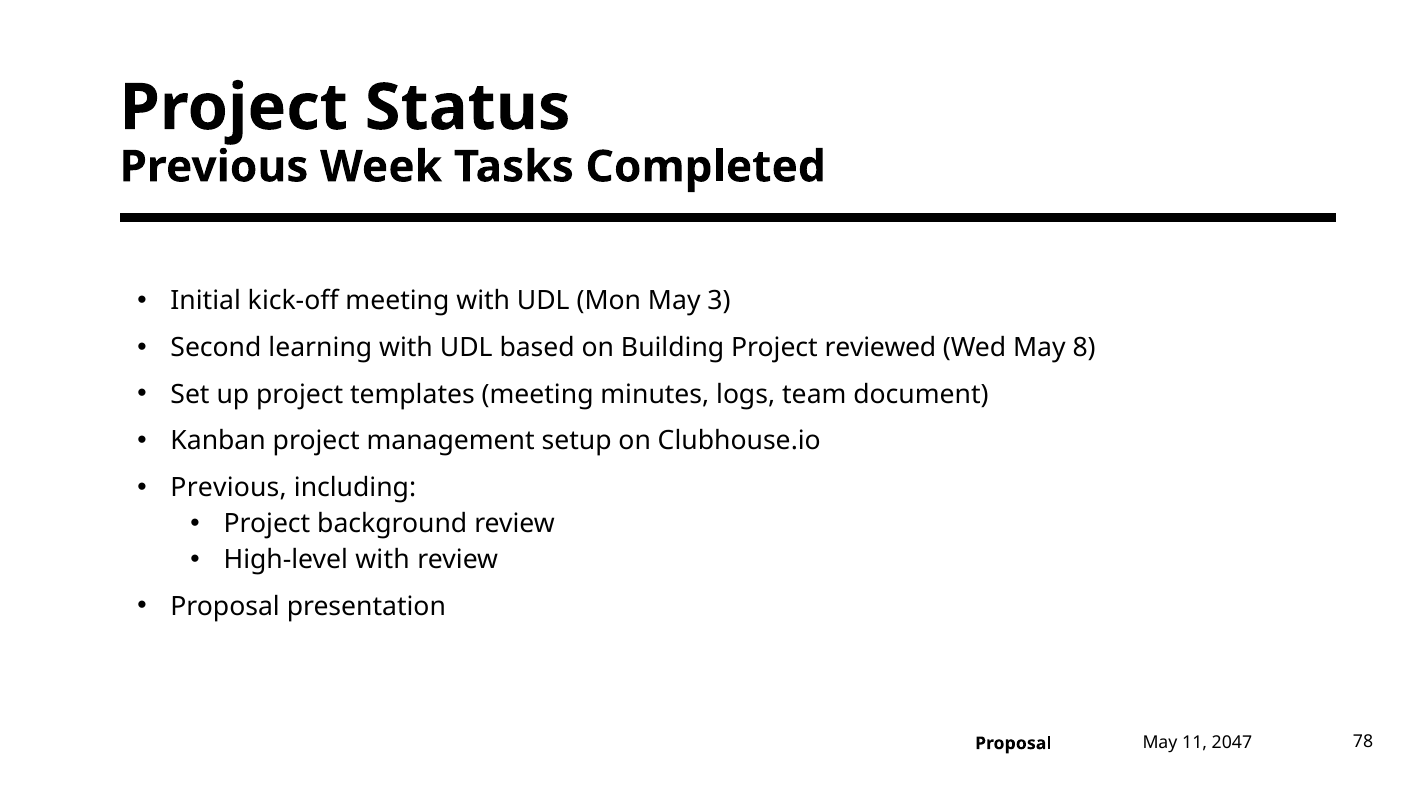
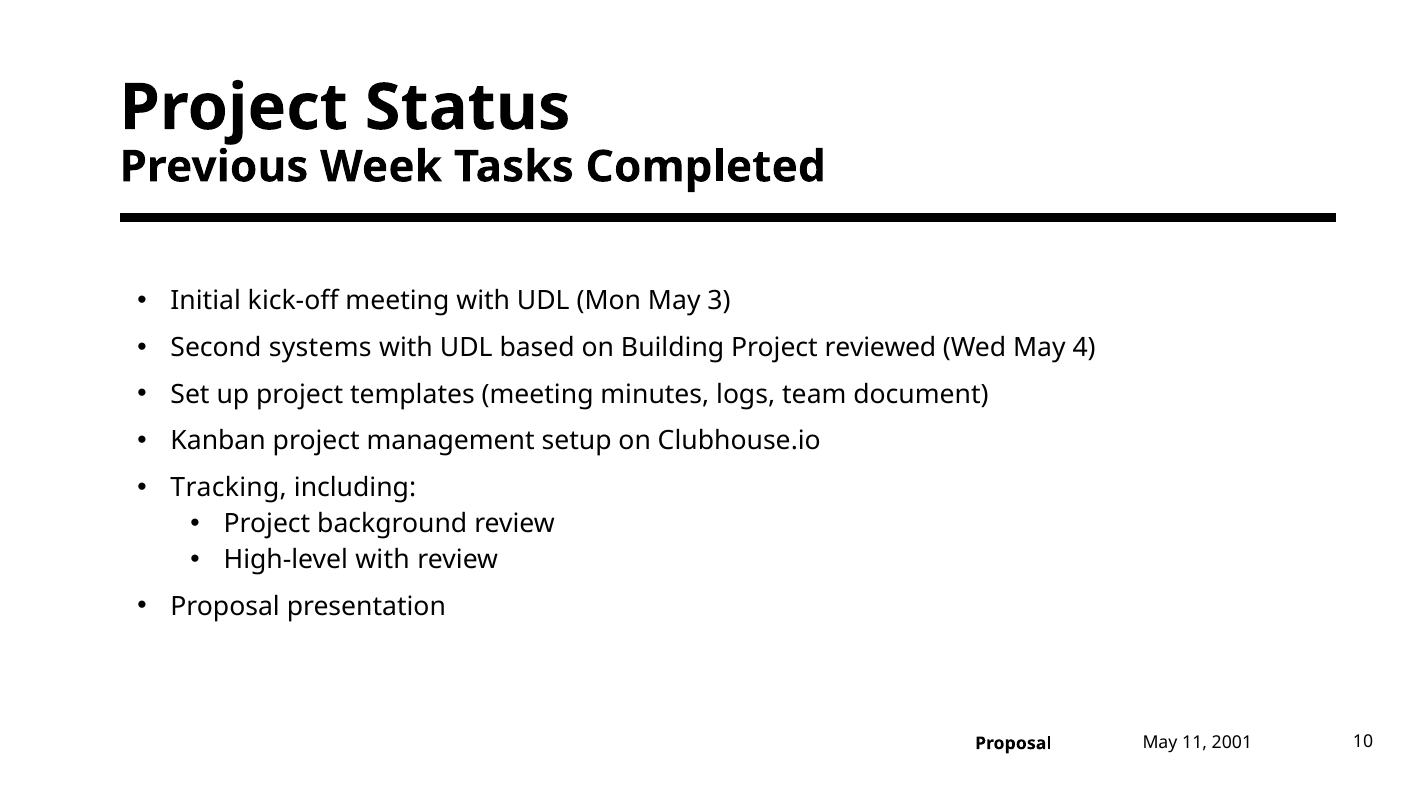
learning: learning -> systems (320, 348)
8: 8 -> 4 (1084, 348)
Previous: Previous -> Tracking (229, 488)
2047: 2047 -> 2001 (1232, 743)
78: 78 -> 10 (1363, 742)
